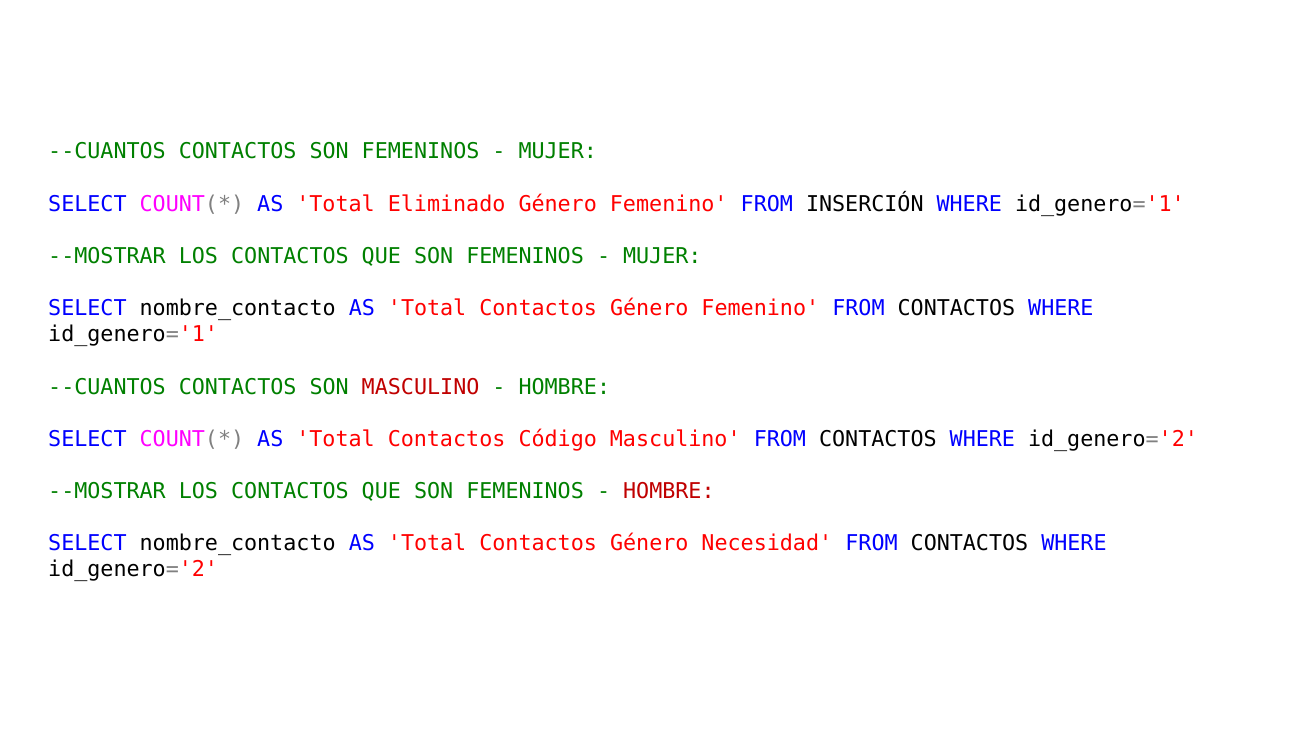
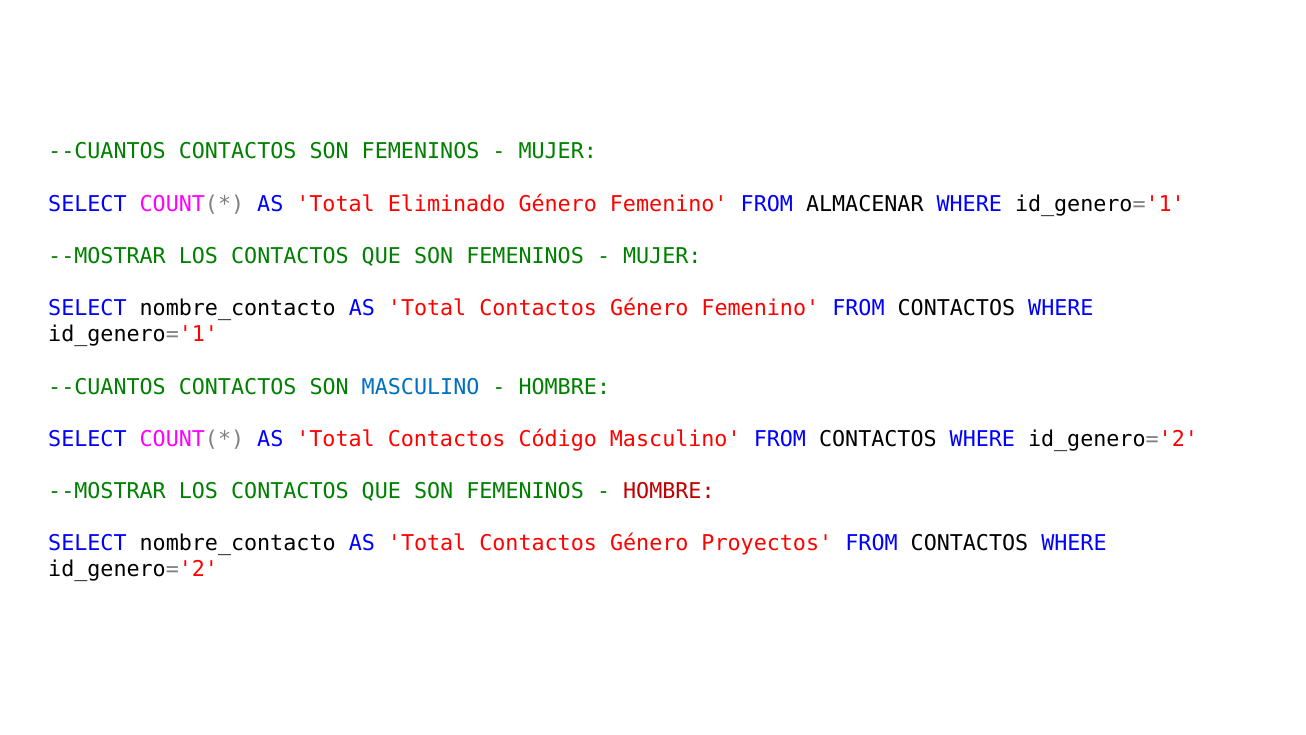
INSERCIÓN: INSERCIÓN -> ALMACENAR (865, 204)
MASCULINO colour: red -> blue (421, 387)
Necesidad: Necesidad -> Proyectos (767, 543)
